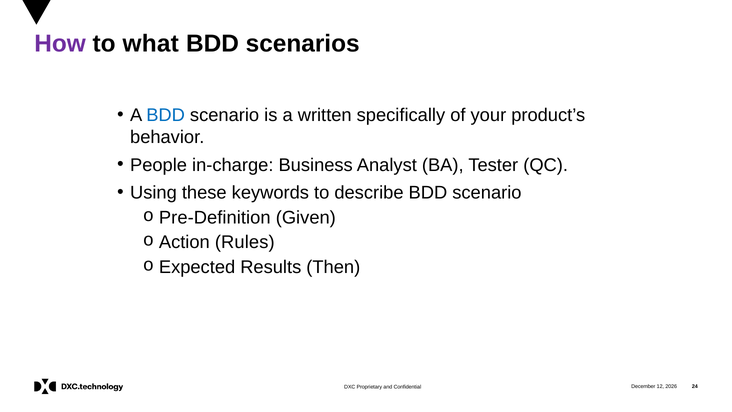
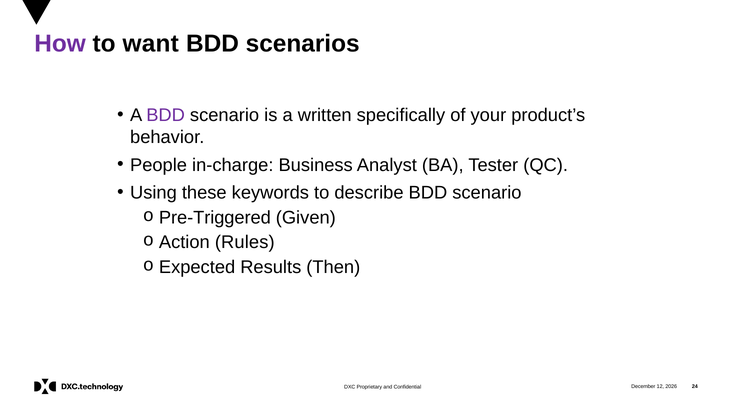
what: what -> want (151, 44)
BDD colour: blue -> purple (166, 115)
Pre-Definition: Pre-Definition -> Pre-Triggered (215, 217)
